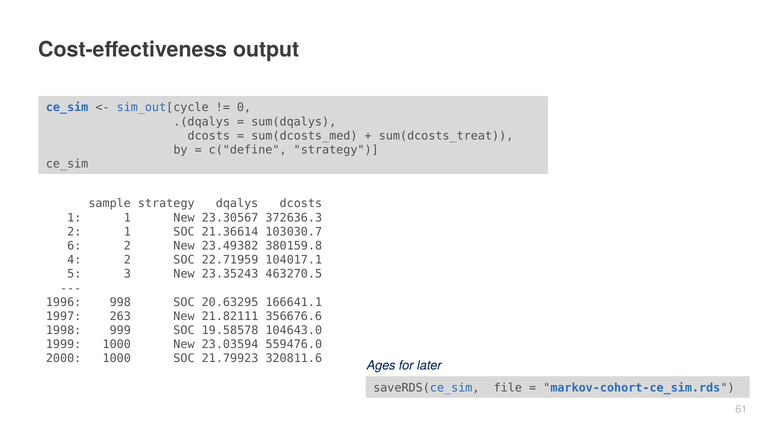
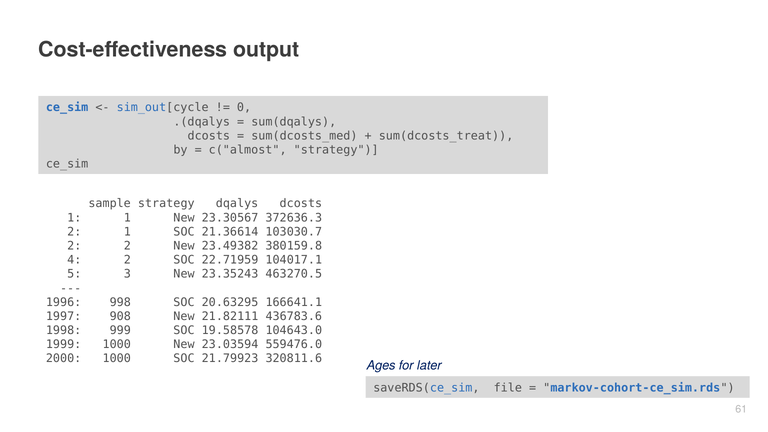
c("define: c("define -> c("almost (248, 150)
6: 6 -> 2 (74, 246)
263: 263 -> 908 (120, 316)
356676.6: 356676.6 -> 436783.6 (294, 316)
